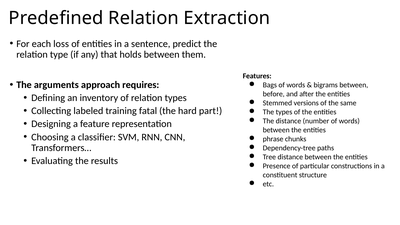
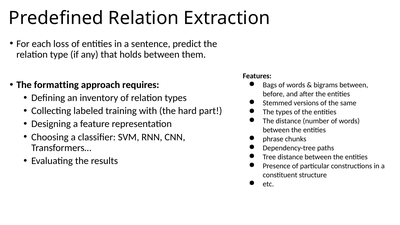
arguments: arguments -> formatting (56, 85)
fatal: fatal -> with (148, 111)
